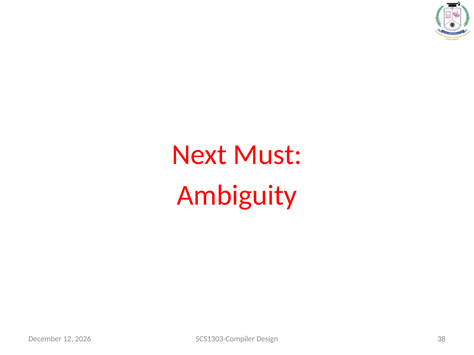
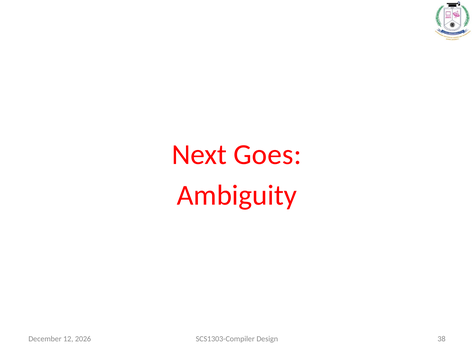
Must: Must -> Goes (267, 155)
